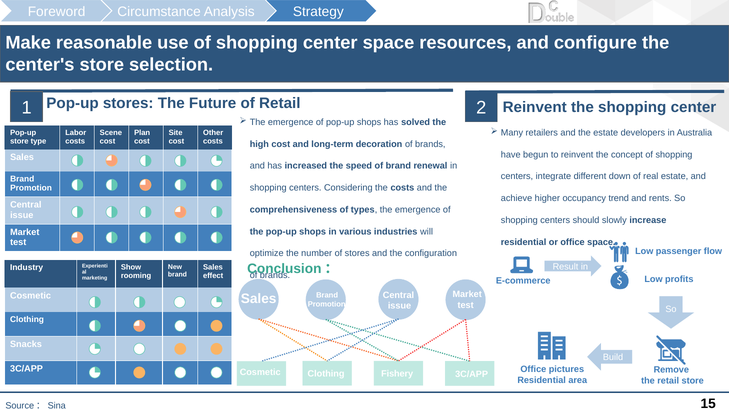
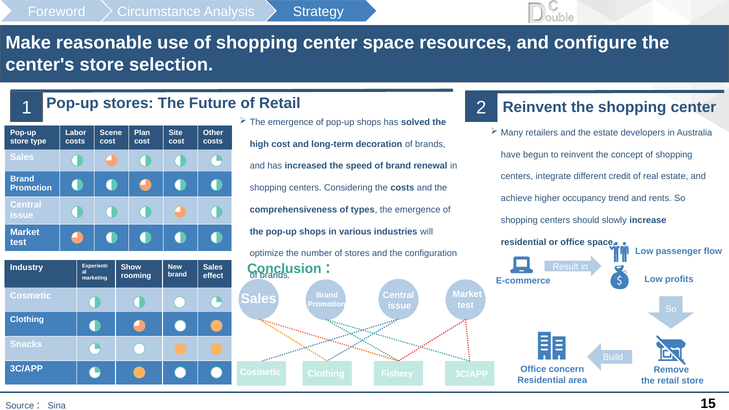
down: down -> credit (620, 176)
pictures: pictures -> concern (566, 369)
